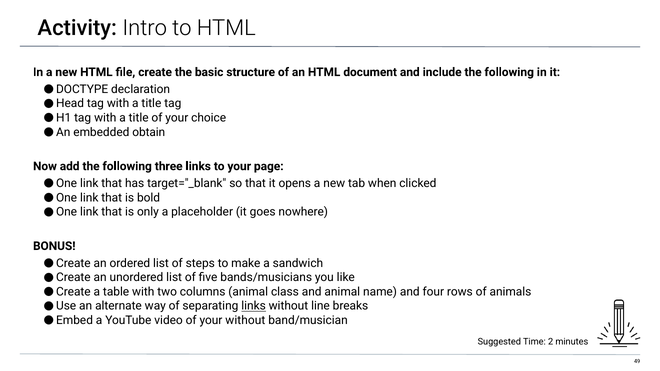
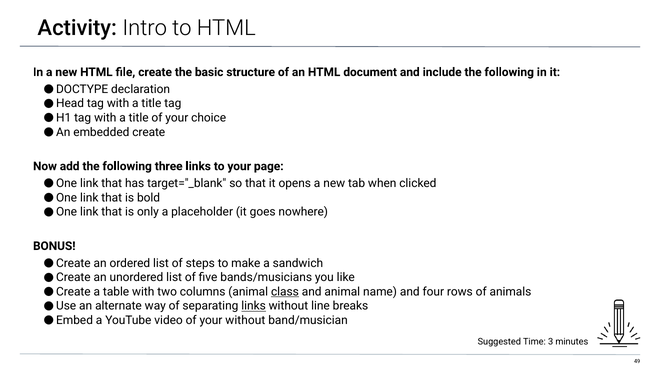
embedded obtain: obtain -> create (149, 132)
class underline: none -> present (285, 292)
2: 2 -> 3 (551, 342)
